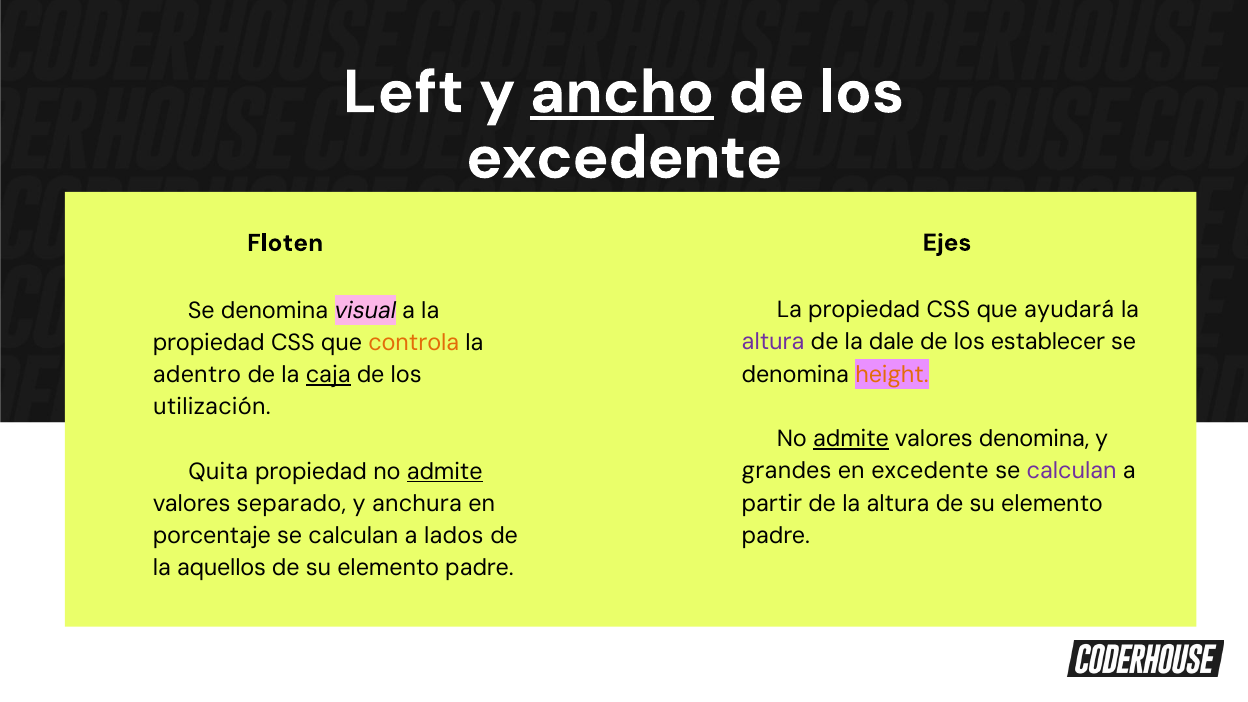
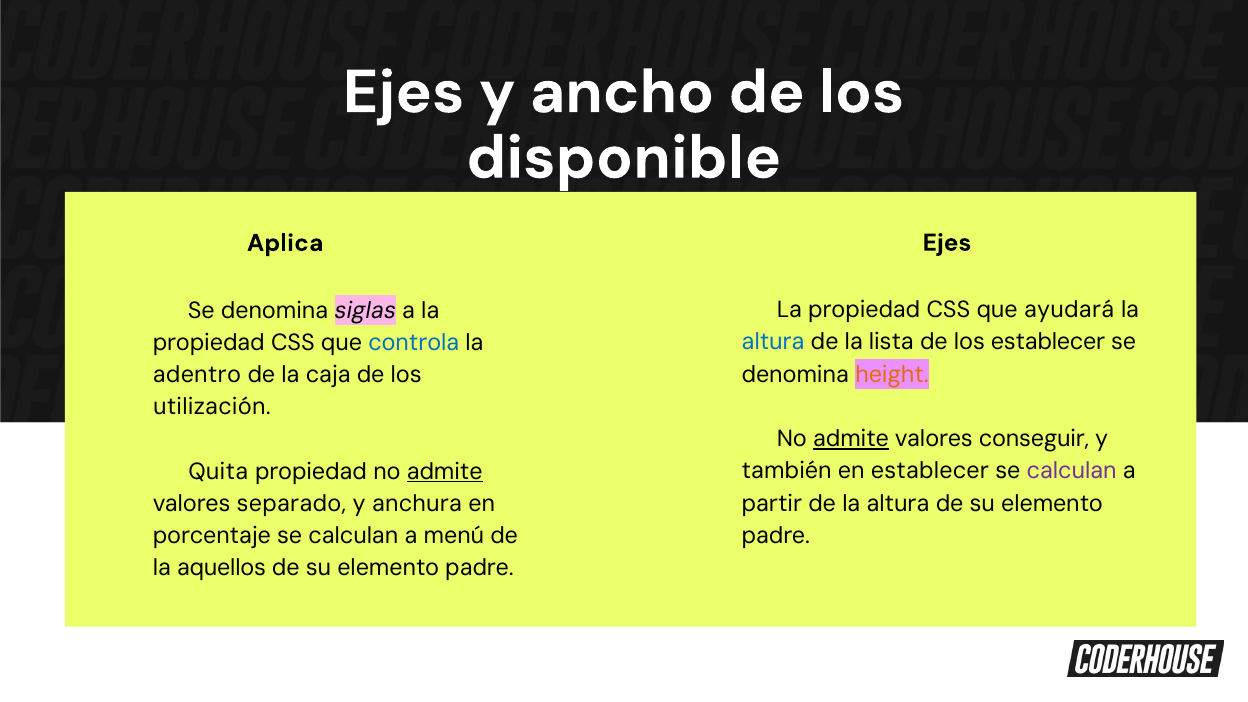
Left: Left -> Ejes (404, 92)
ancho underline: present -> none (622, 92)
excedente: excedente -> disponible (624, 158)
Floten: Floten -> Aplica (285, 243)
visual: visual -> siglas (365, 310)
altura colour: purple -> blue (773, 342)
dale: dale -> lista (891, 342)
controla colour: orange -> blue (414, 343)
caja underline: present -> none (328, 375)
valores denomina: denomina -> conseguir (1034, 439)
grandes: grandes -> también (787, 471)
en excedente: excedente -> establecer (930, 471)
lados: lados -> menú (454, 536)
